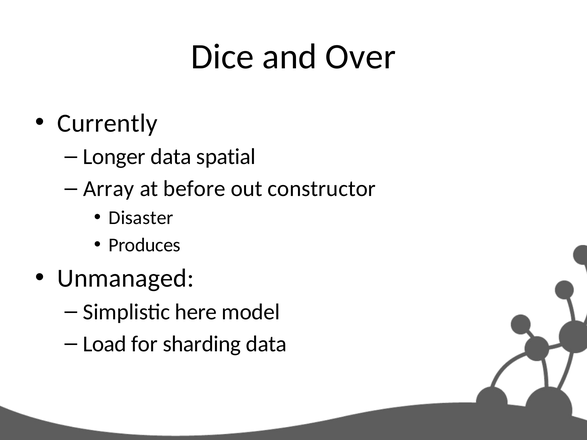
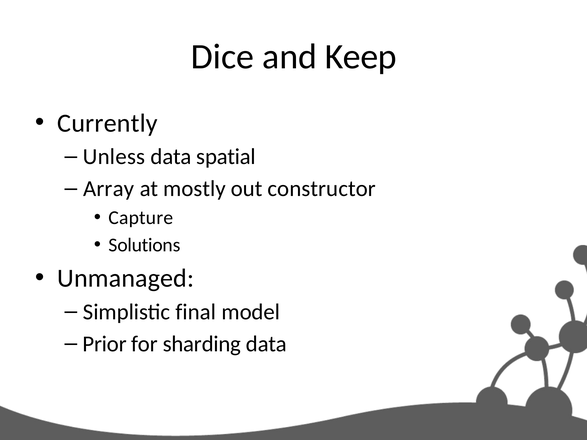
Over: Over -> Keep (361, 57)
Longer: Longer -> Unless (114, 157)
before: before -> mostly (194, 189)
Disaster: Disaster -> Capture (141, 218)
Produces: Produces -> Solutions (145, 245)
here: here -> final (196, 312)
Load: Load -> Prior (105, 344)
